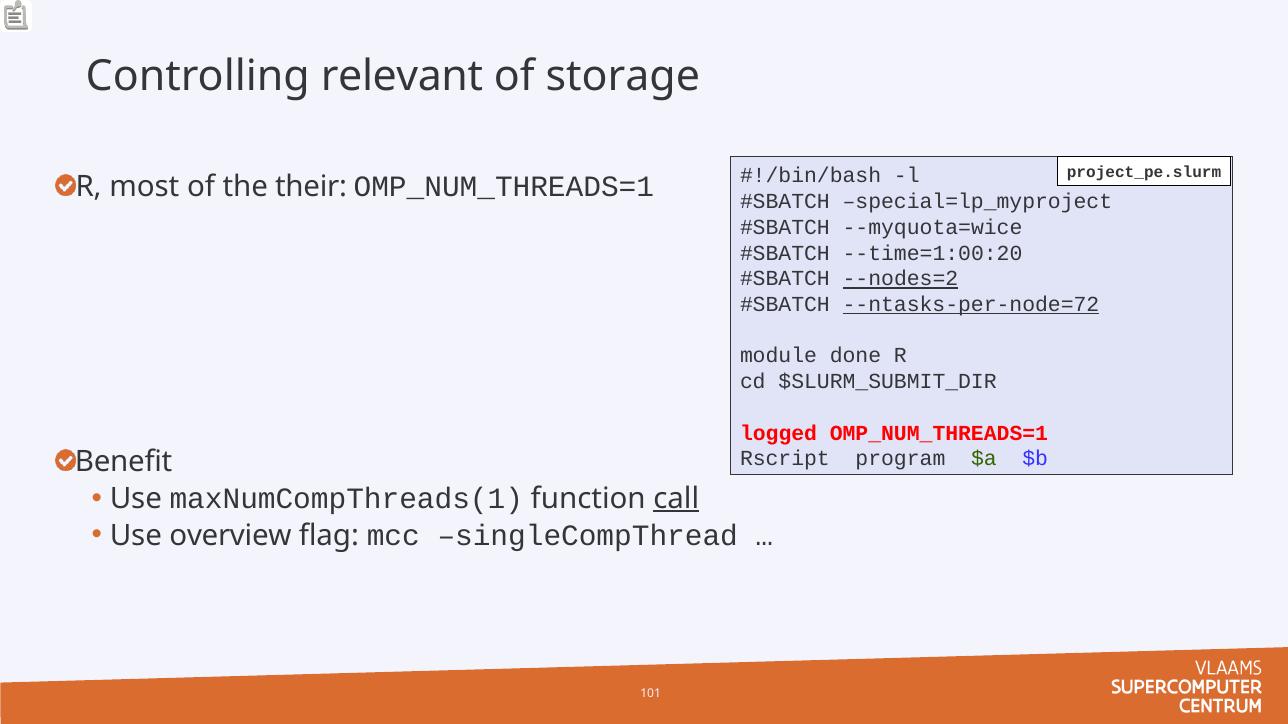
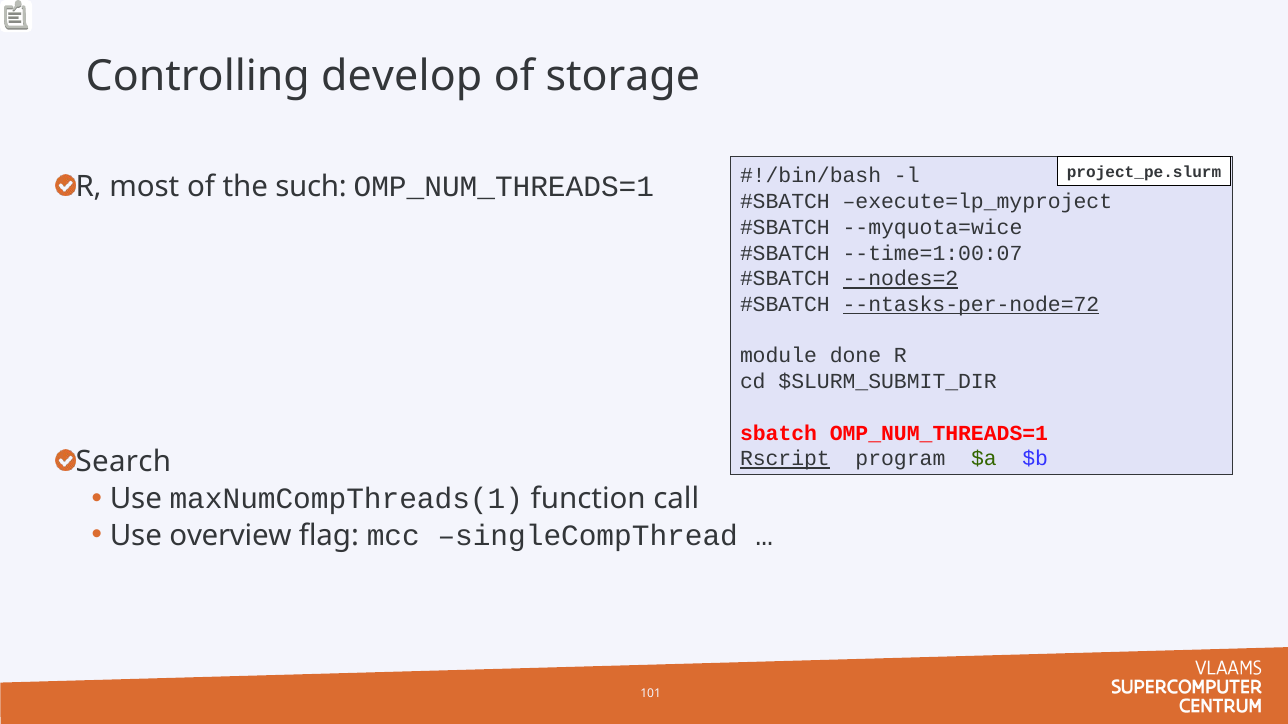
relevant: relevant -> develop (402, 77)
their: their -> such (311, 187)
special=lp_myproject: special=lp_myproject -> execute=lp_myproject (977, 202)
--time=1:00:20: --time=1:00:20 -> --time=1:00:07 (933, 253)
logged: logged -> sbatch (779, 433)
Rscript underline: none -> present (785, 459)
Benefit: Benefit -> Search (123, 462)
call underline: present -> none (676, 499)
